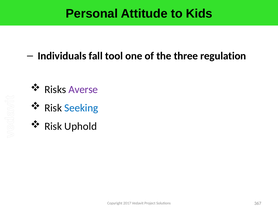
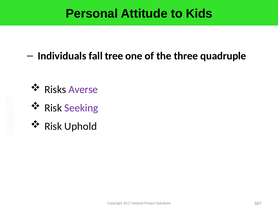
tool: tool -> tree (114, 56)
regulation: regulation -> quadruple (223, 56)
Seeking colour: blue -> purple (81, 108)
